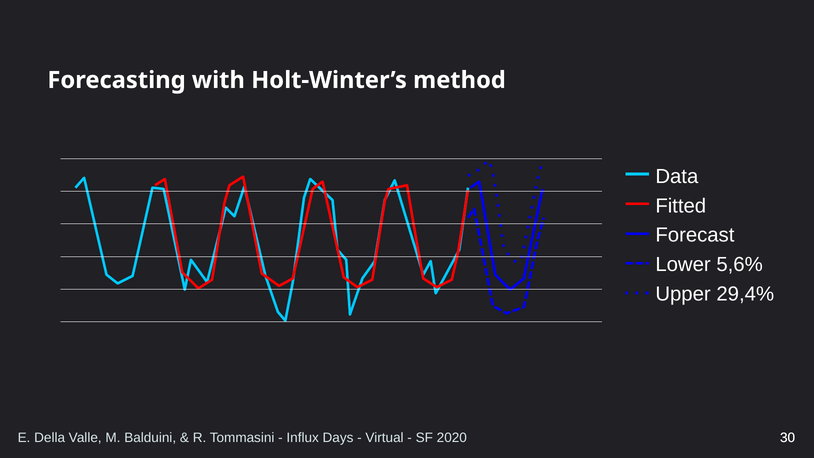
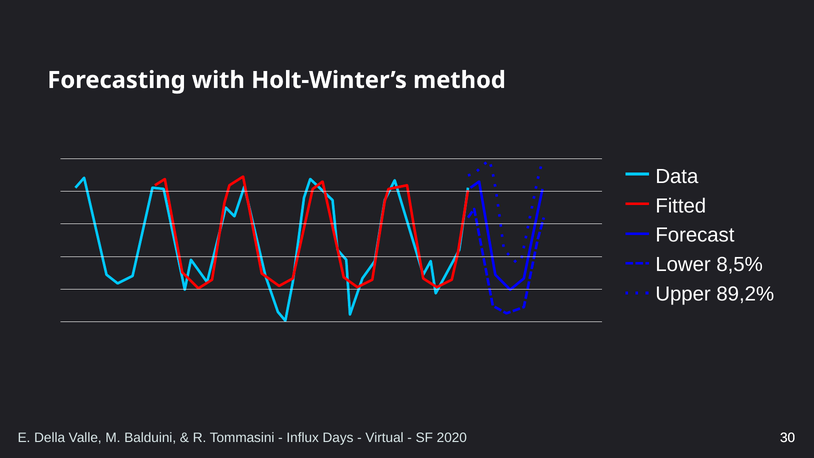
5,6%: 5,6% -> 8,5% (740, 264)
29,4%: 29,4% -> 89,2% (745, 294)
